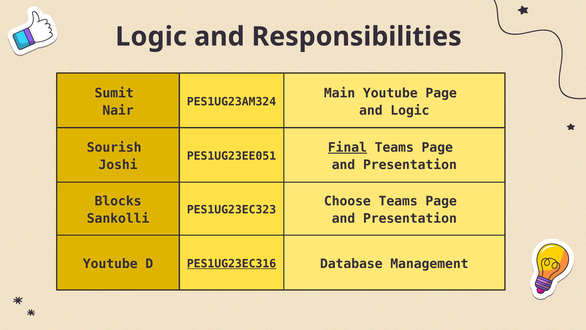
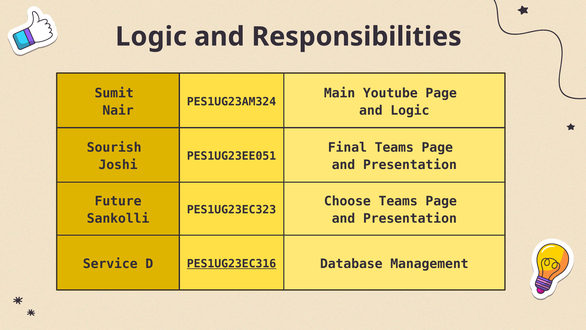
Final underline: present -> none (347, 147)
Blocks: Blocks -> Future (118, 201)
Youtube: Youtube -> Service (110, 264)
